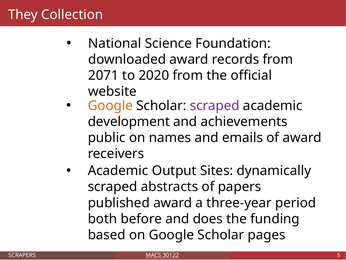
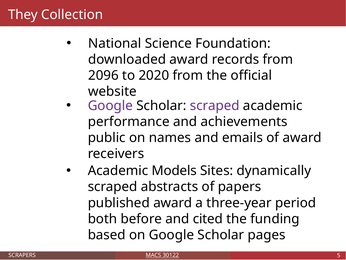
2071: 2071 -> 2096 (103, 75)
Google colour: orange -> purple (110, 106)
development: development -> performance (129, 122)
Output: Output -> Models (174, 171)
does: does -> cited (208, 219)
